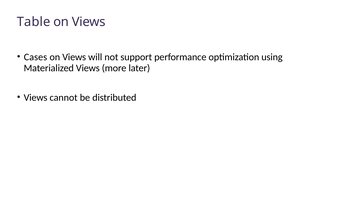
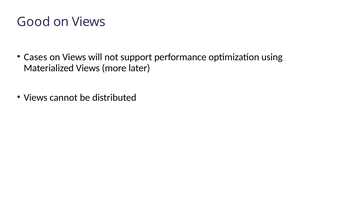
Table: Table -> Good (34, 22)
